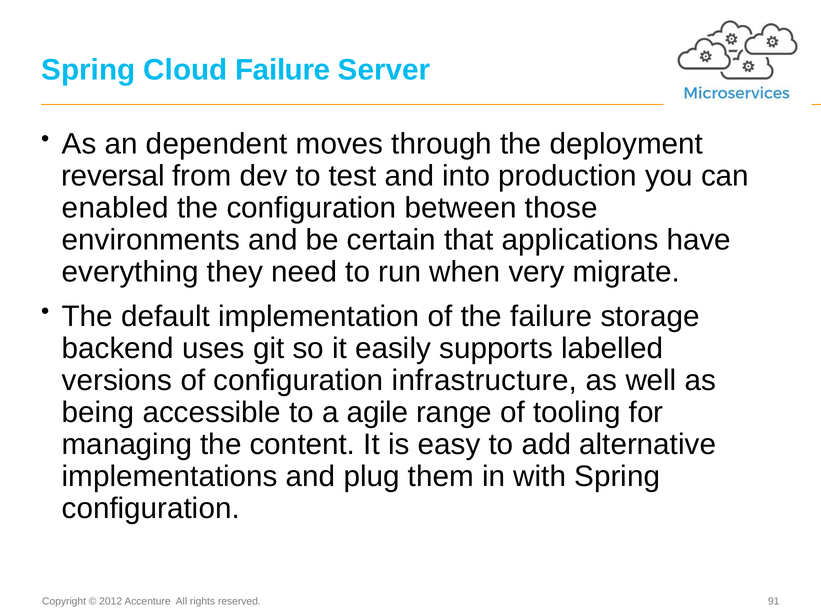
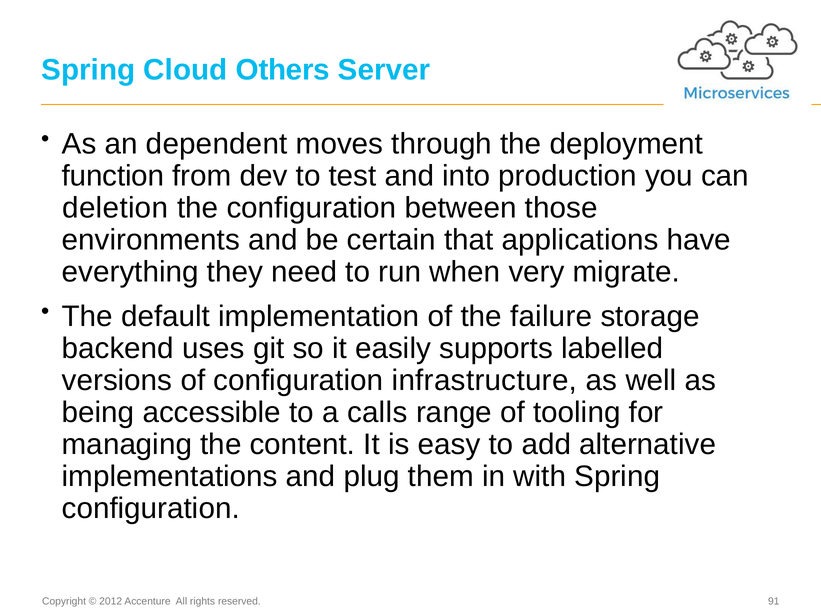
Cloud Failure: Failure -> Others (283, 70)
reversal: reversal -> function (113, 176)
enabled: enabled -> deletion (115, 208)
agile: agile -> calls (377, 412)
